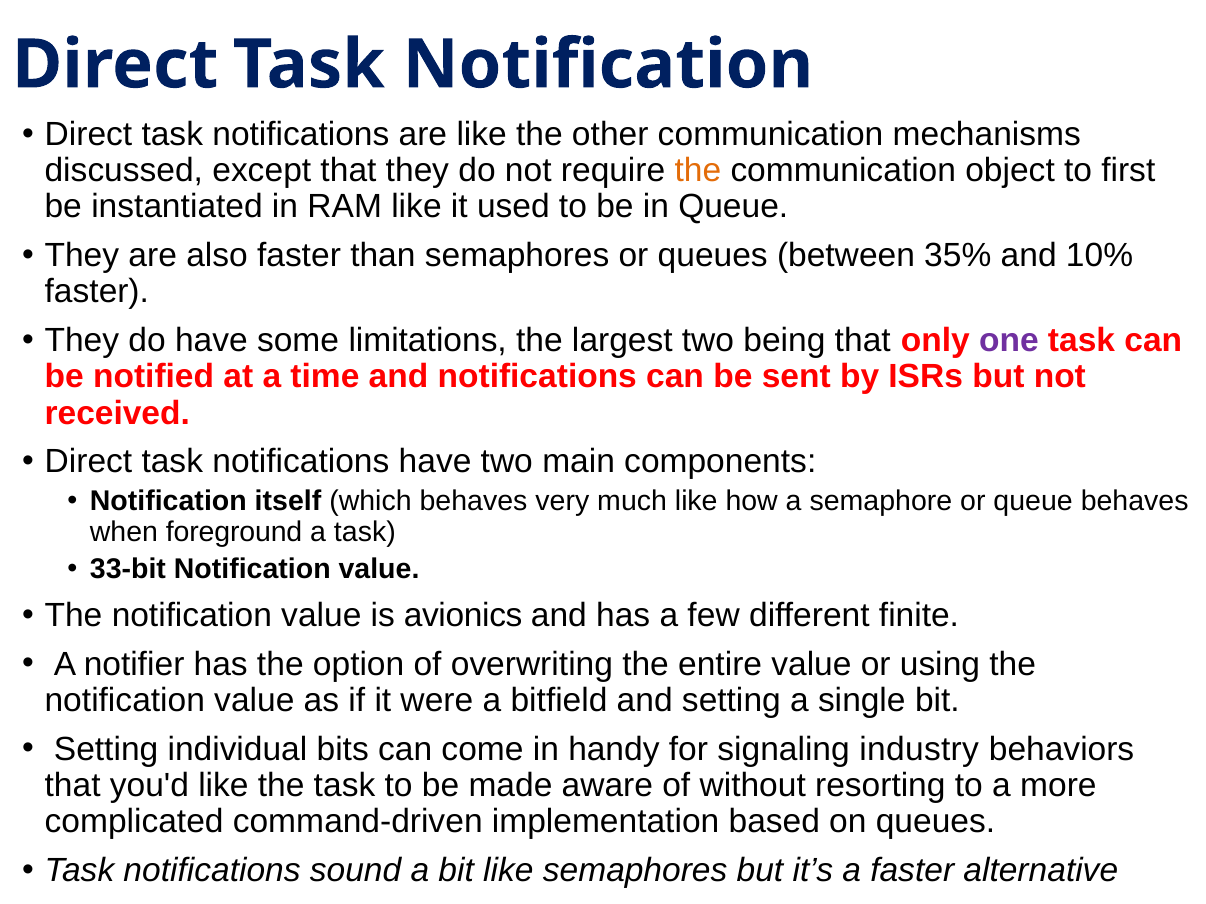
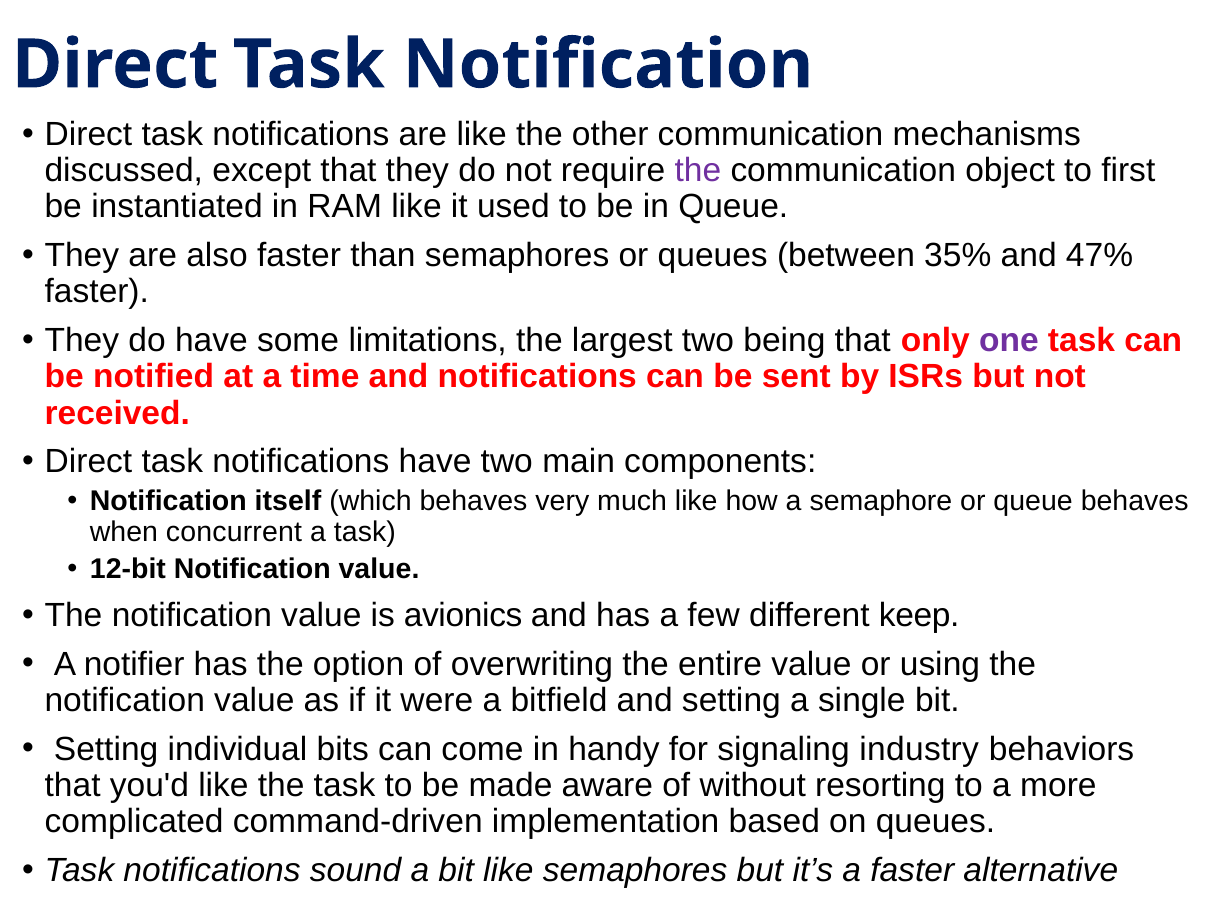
the colour: orange -> purple (698, 171)
10%: 10% -> 47% (1100, 256)
foreground: foreground -> concurrent (234, 533)
33-bit: 33-bit -> 12-bit (128, 570)
finite: finite -> keep (919, 616)
